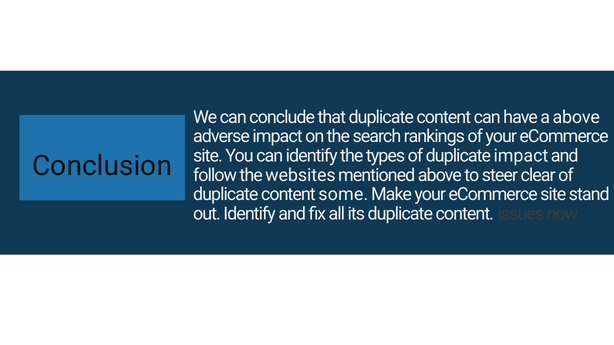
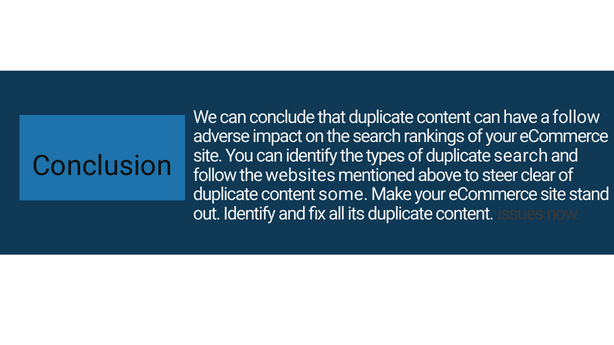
a above: above -> follow (576, 117)
duplicate impact: impact -> search (521, 156)
